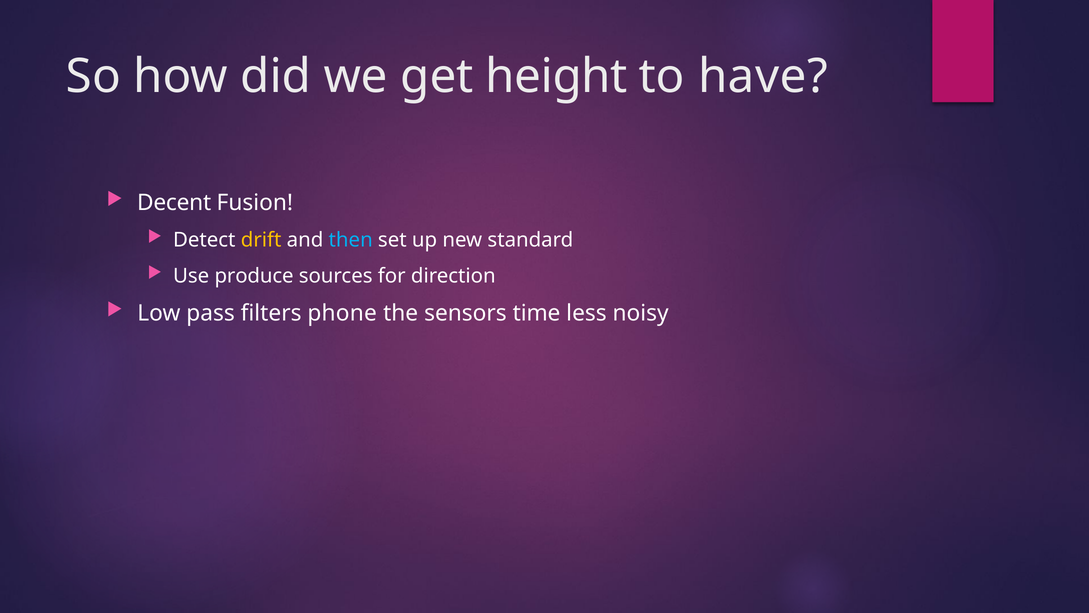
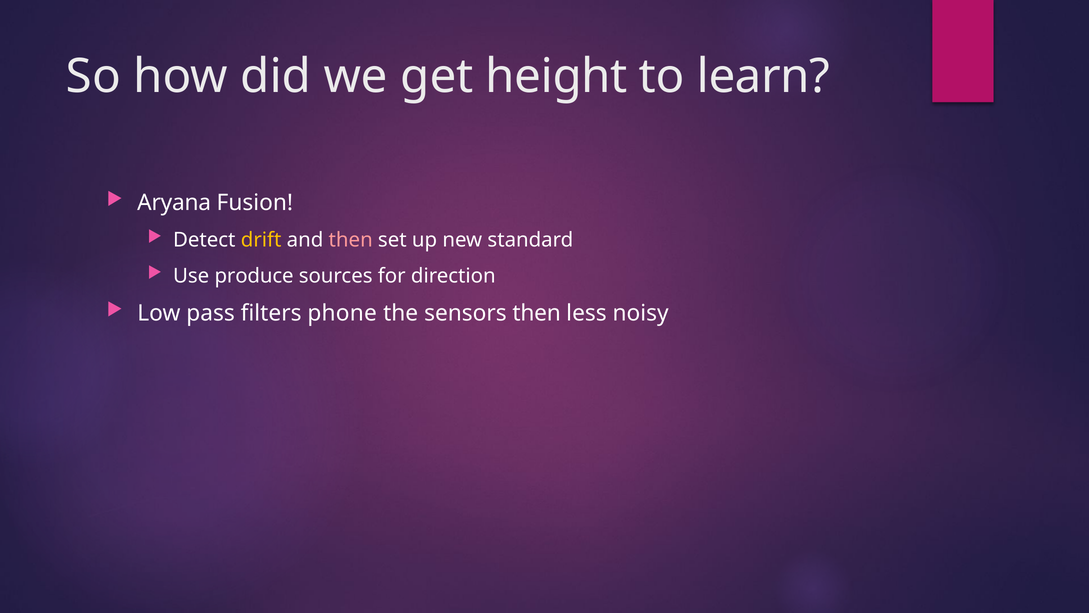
have: have -> learn (763, 76)
Decent: Decent -> Aryana (174, 203)
then colour: light blue -> pink (351, 240)
sensors time: time -> then (537, 313)
